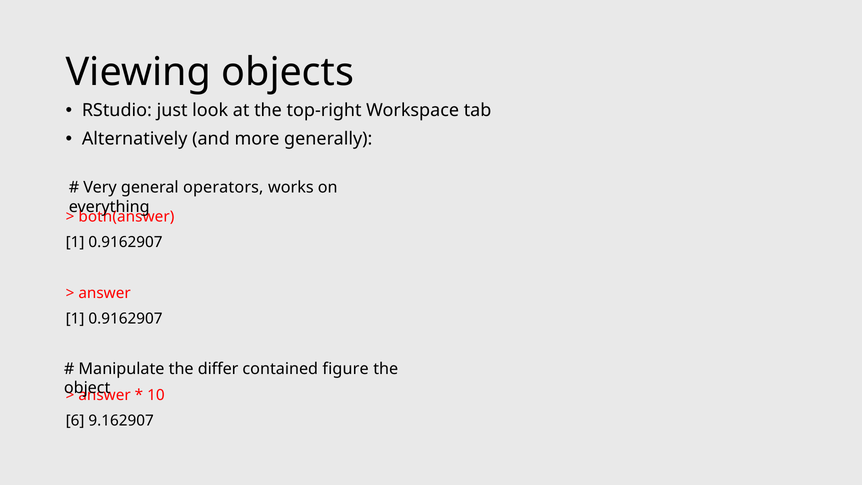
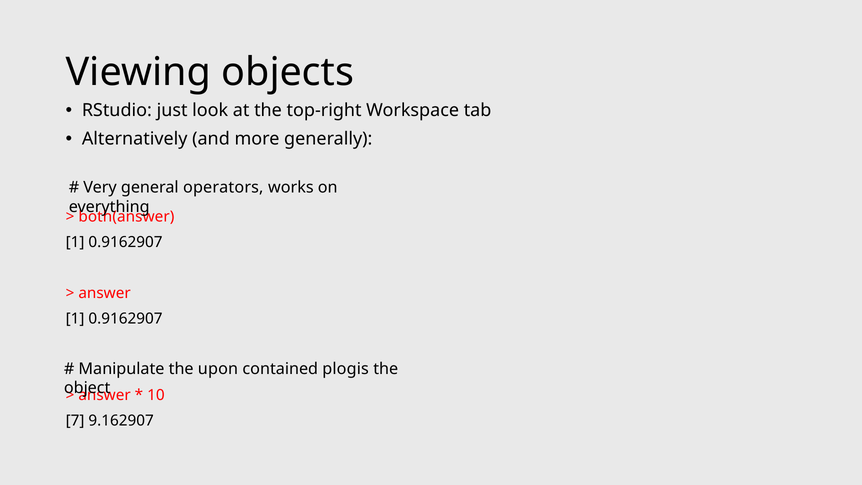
differ: differ -> upon (218, 369)
figure: figure -> plogis (346, 369)
6: 6 -> 7 (75, 421)
